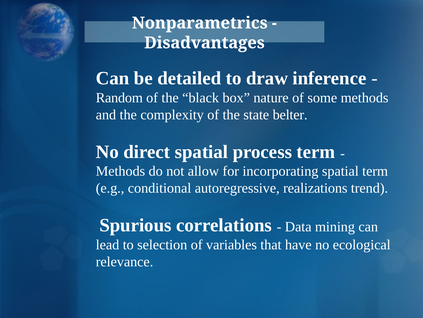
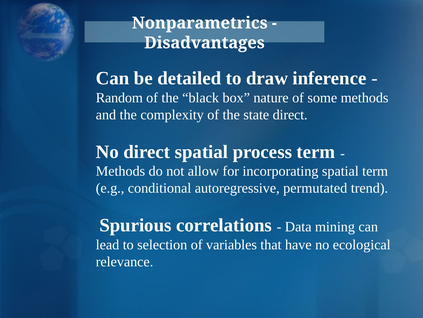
state belter: belter -> direct (290, 114)
realizations: realizations -> permutated (315, 188)
